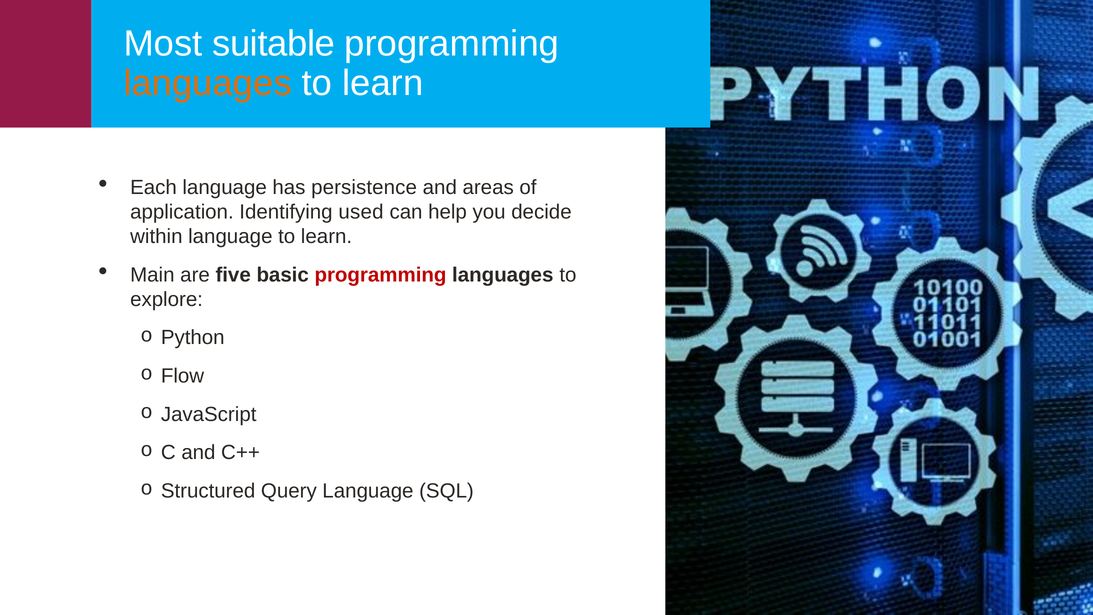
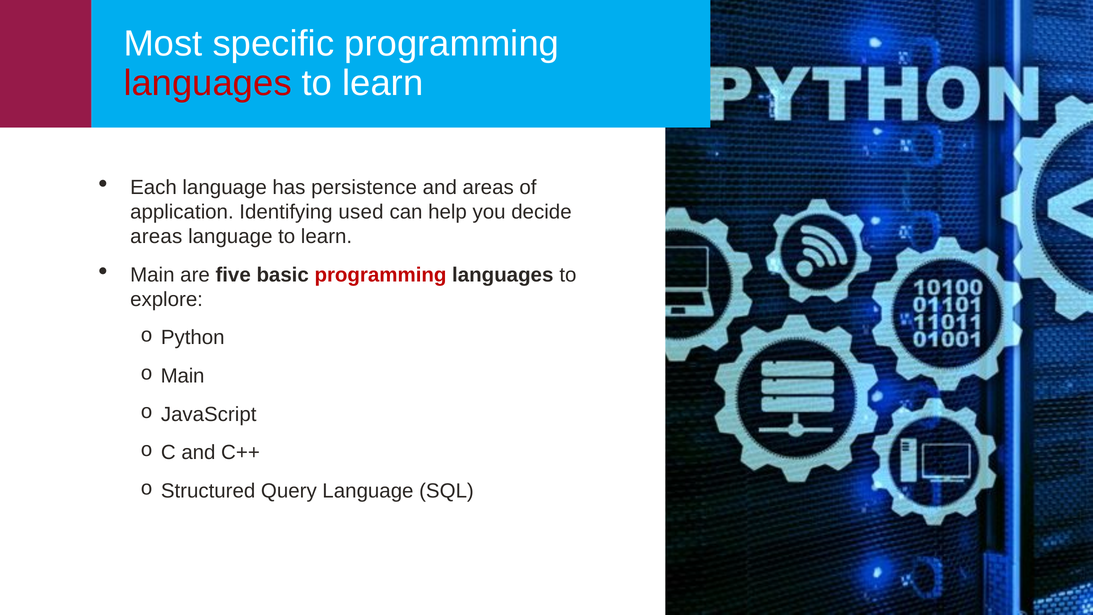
suitable: suitable -> specific (273, 44)
languages colour: orange -> red (208, 83)
within: within -> areas (156, 237)
Flow: Flow -> Main (183, 376)
